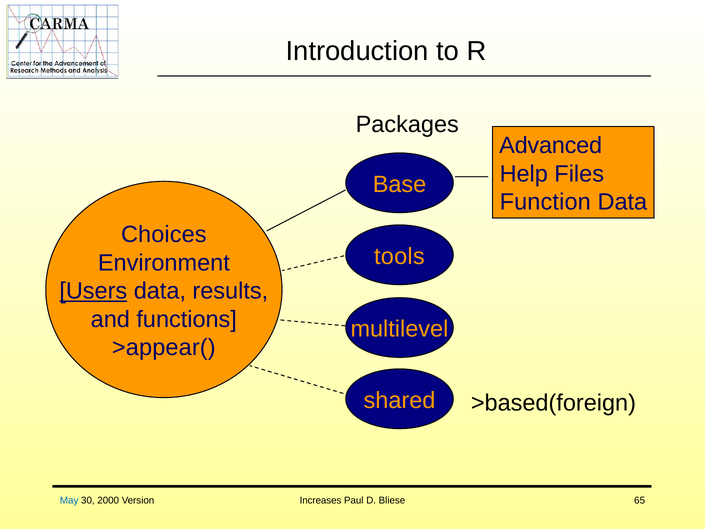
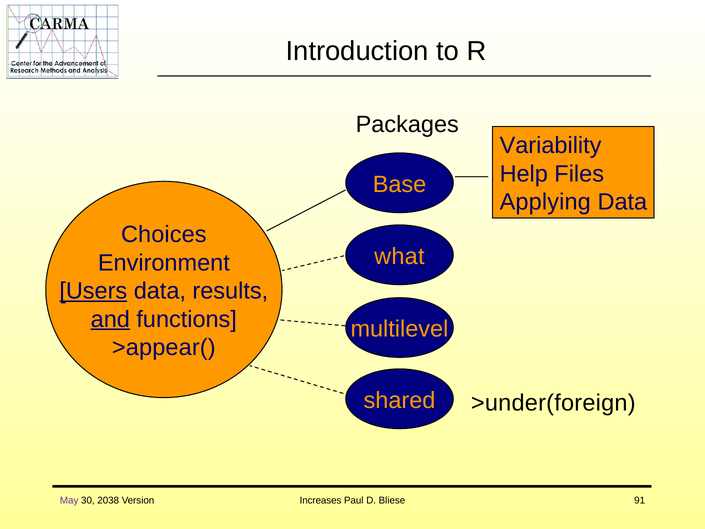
Advanced: Advanced -> Variability (551, 146)
Function: Function -> Applying (545, 202)
tools: tools -> what (399, 256)
and underline: none -> present (110, 319)
>based(foreign: >based(foreign -> >under(foreign (553, 403)
May colour: blue -> purple (69, 500)
2000: 2000 -> 2038 (108, 500)
65: 65 -> 91 (640, 500)
